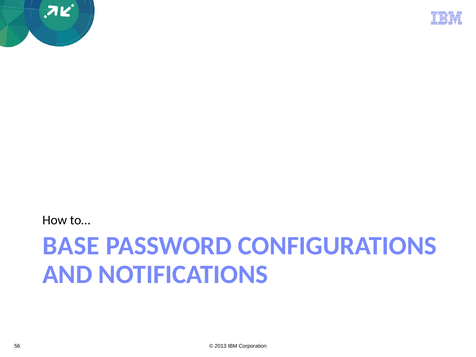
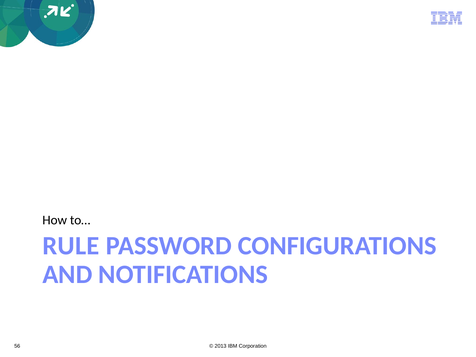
BASE: BASE -> RULE (71, 246)
